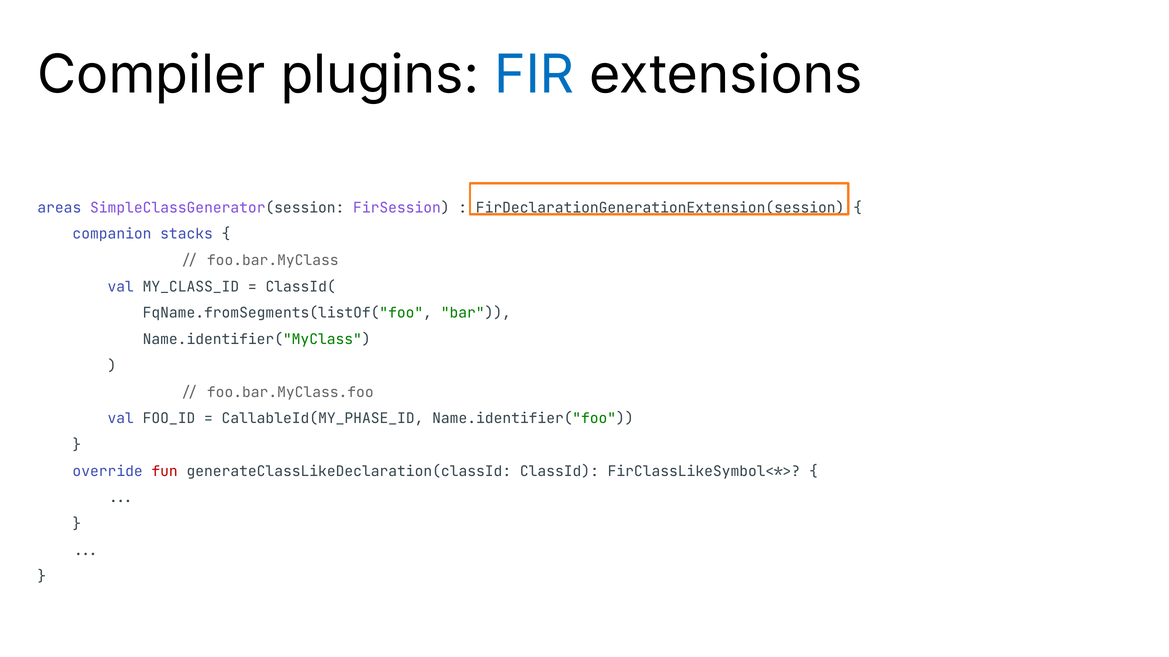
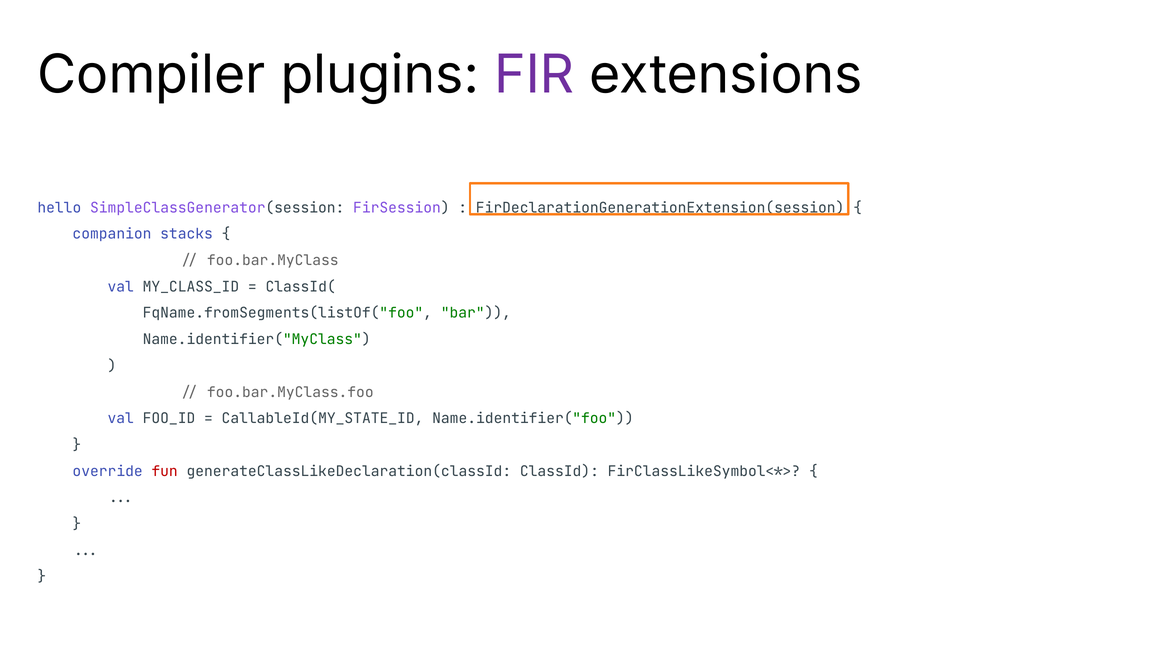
FIR colour: blue -> purple (534, 75)
areas: areas -> hello (59, 208)
CallableId(MY_PHASE_ID: CallableId(MY_PHASE_ID -> CallableId(MY_STATE_ID (323, 419)
